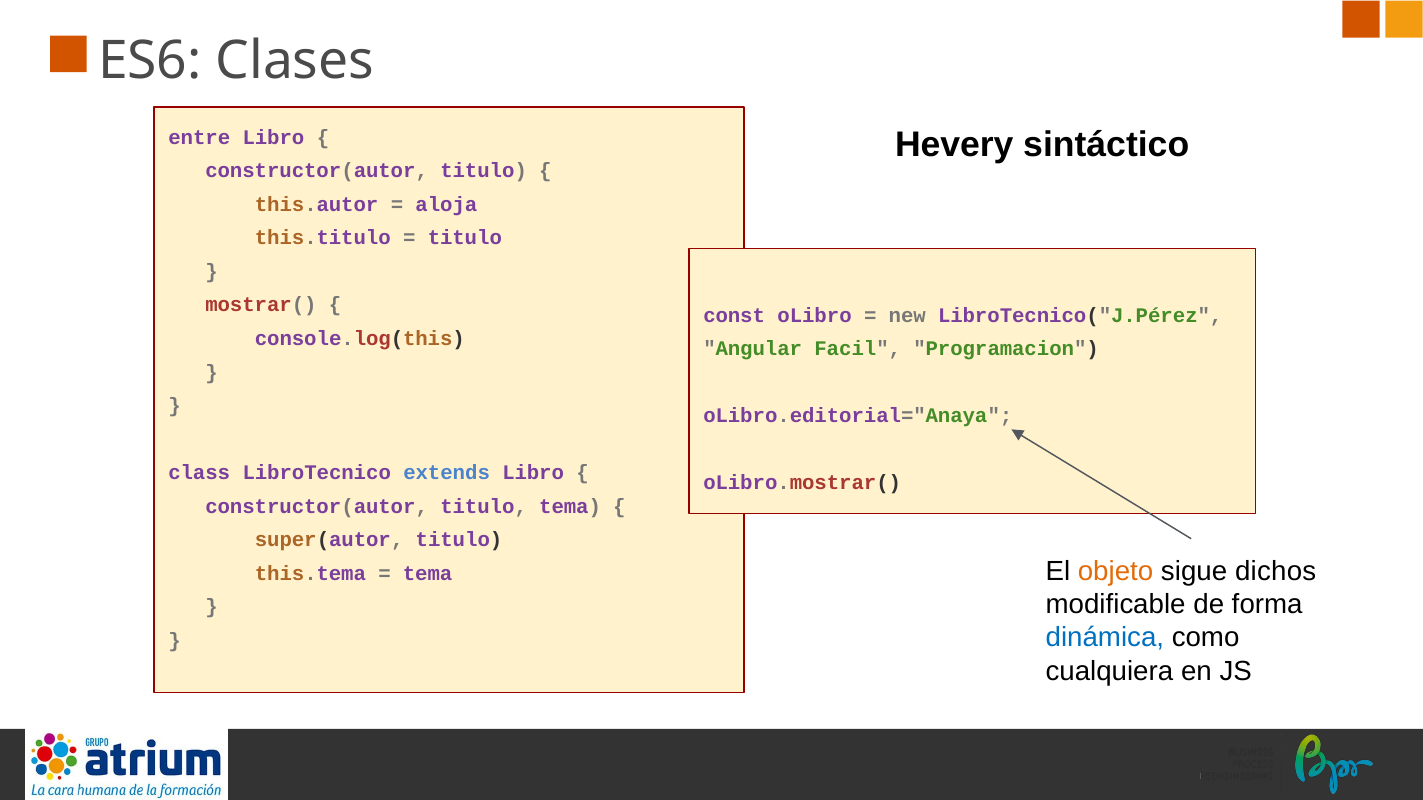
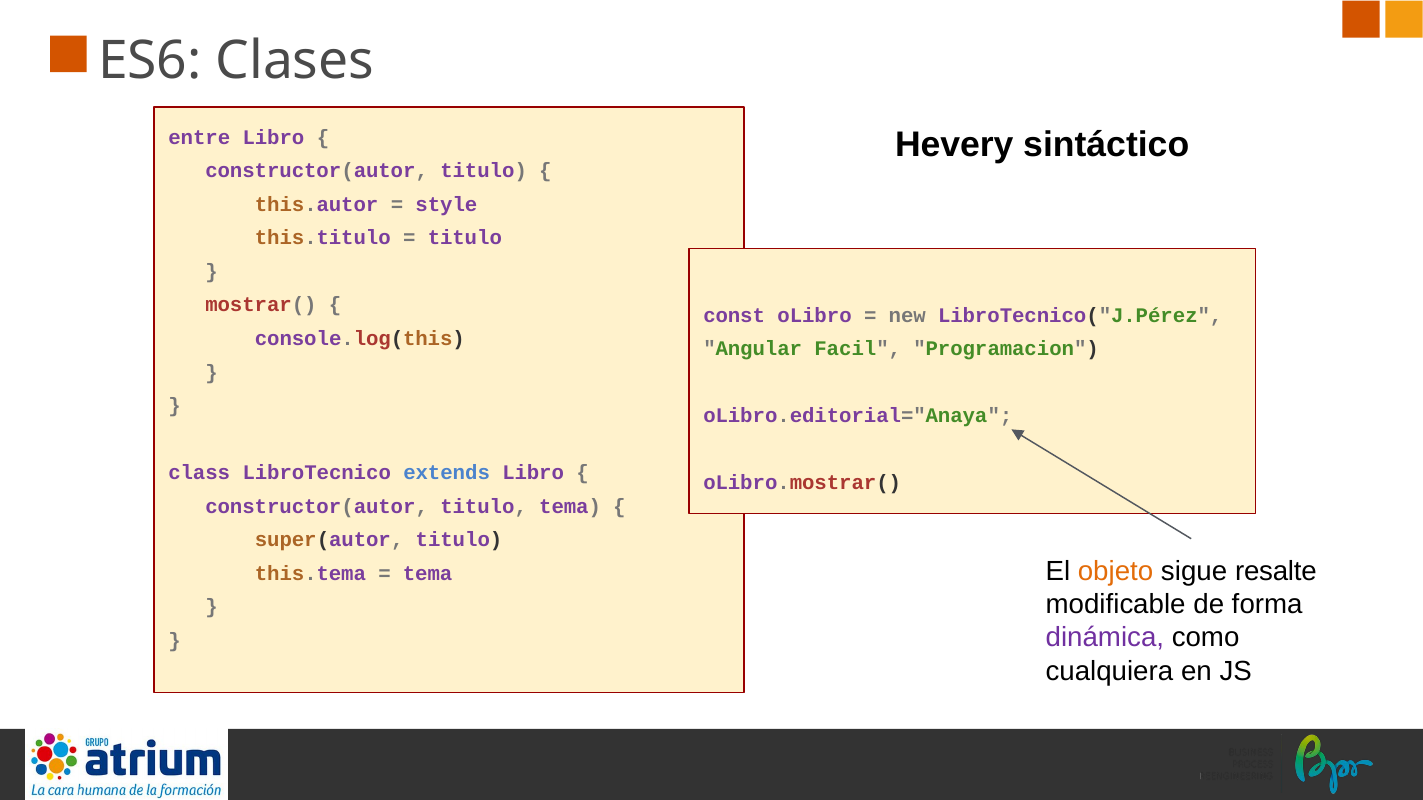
aloja: aloja -> style (446, 205)
dichos: dichos -> resalte (1276, 572)
dinámica colour: blue -> purple (1105, 638)
